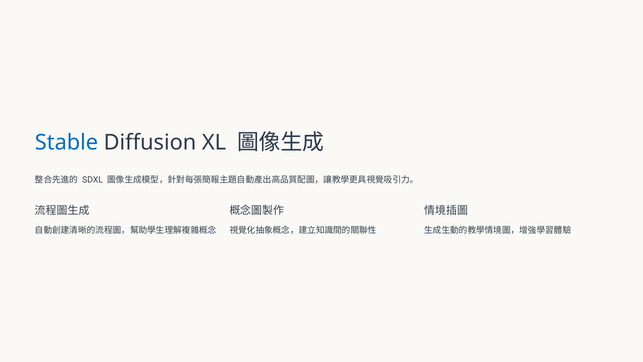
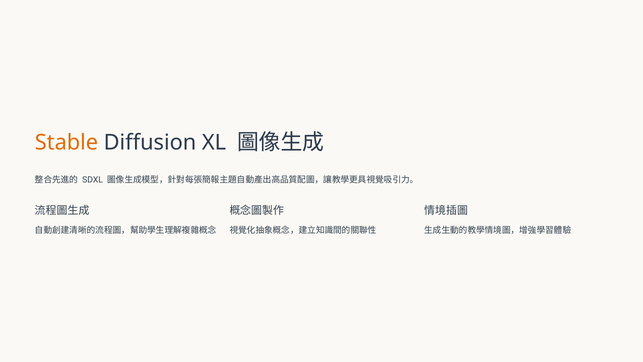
Stable colour: blue -> orange (66, 142)
